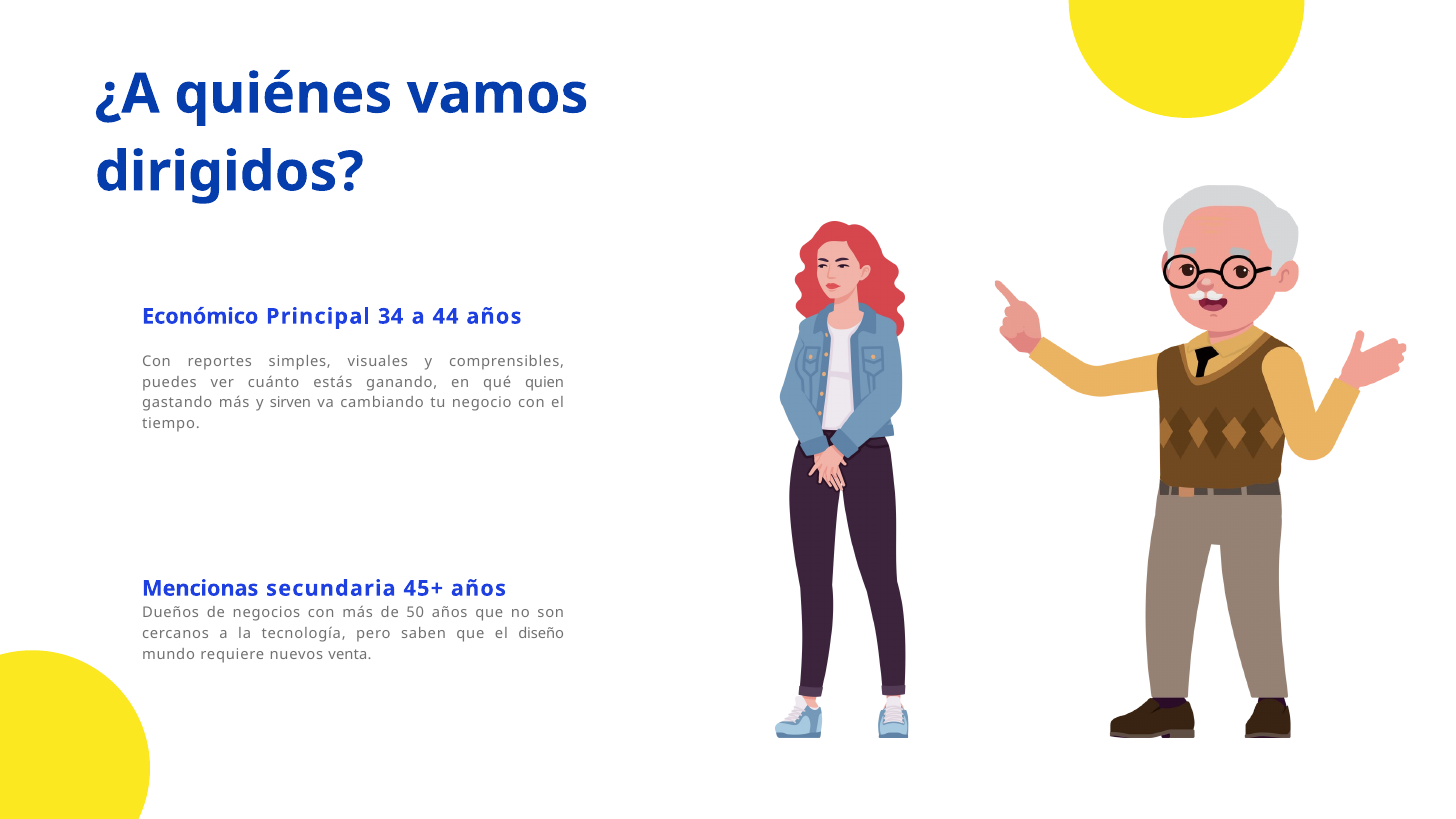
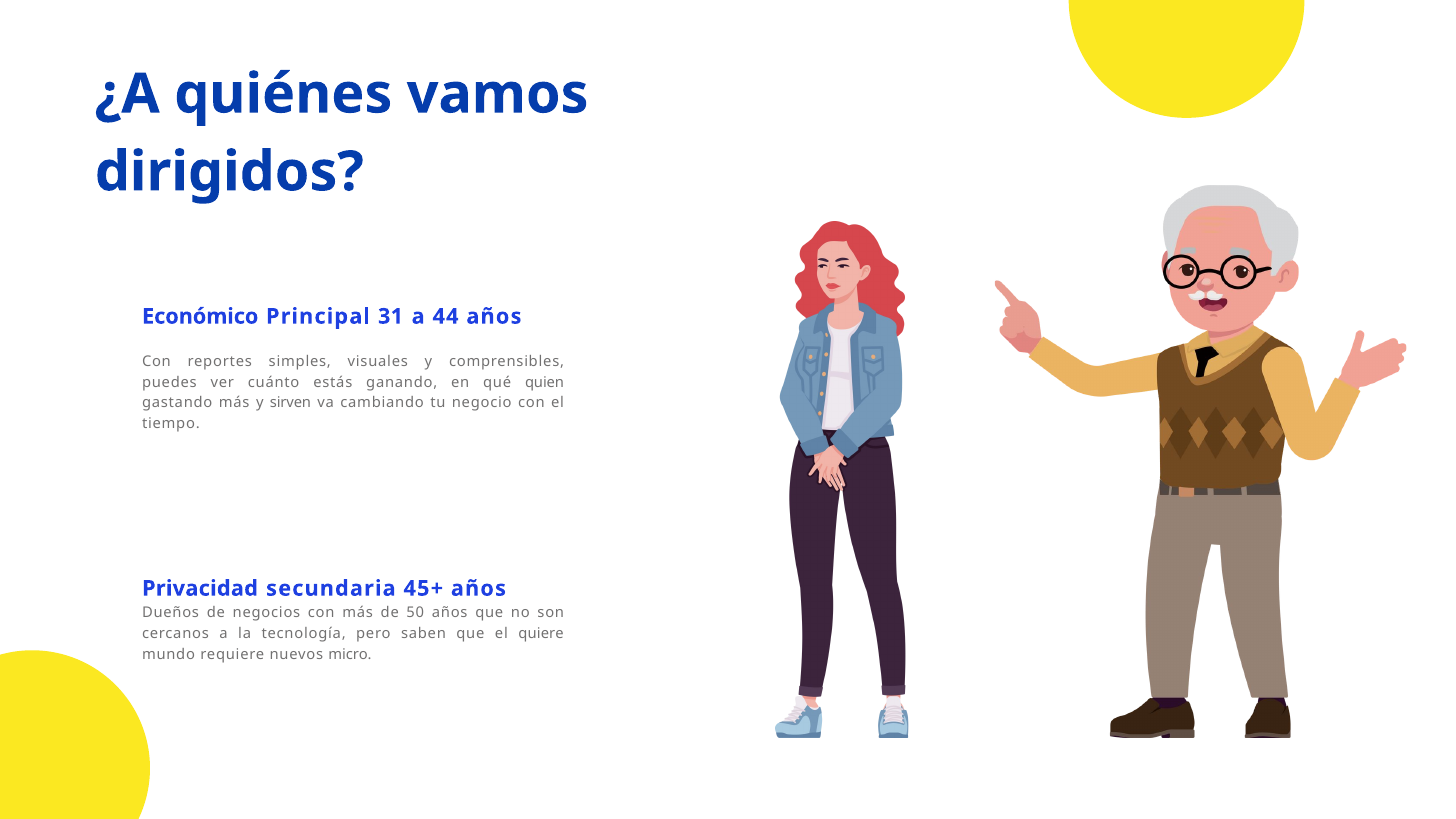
34: 34 -> 31 (391, 316)
Mencionas: Mencionas -> Privacidad (200, 588)
diseño: diseño -> quiere (541, 634)
venta: venta -> micro (350, 654)
